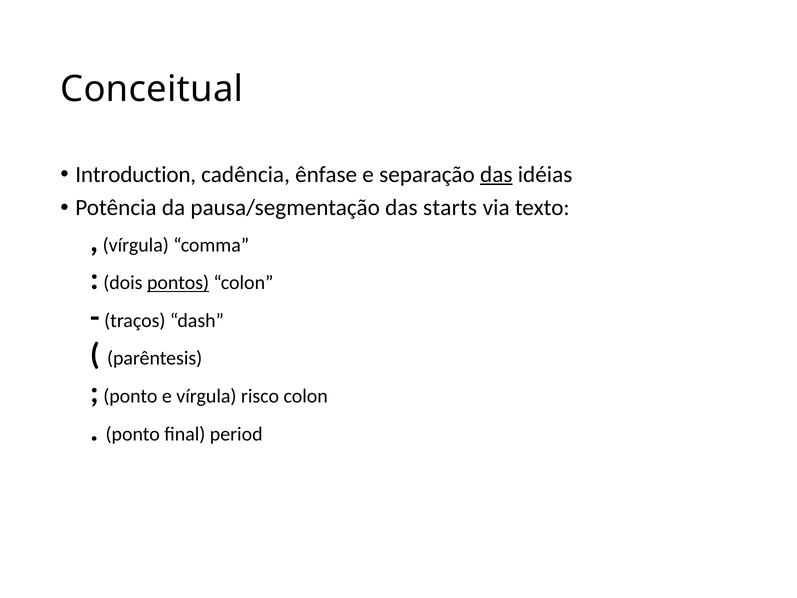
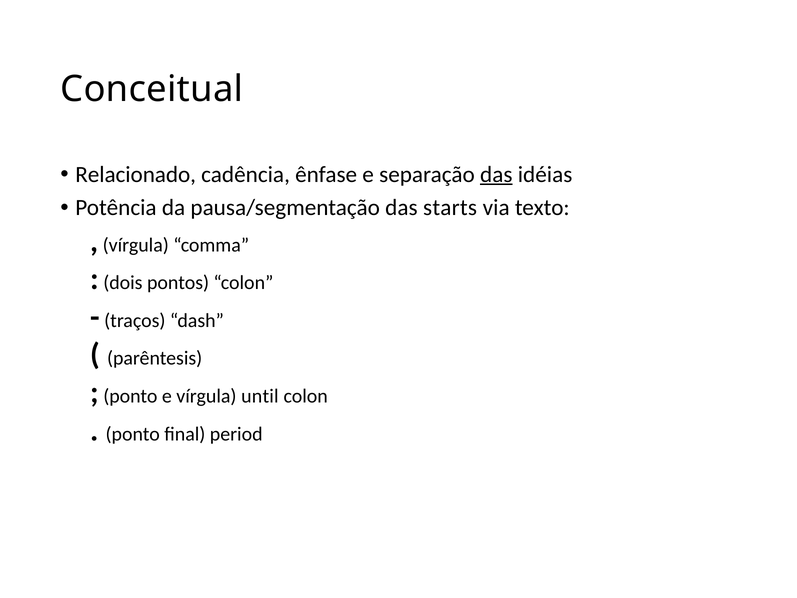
Introduction: Introduction -> Relacionado (136, 174)
pontos underline: present -> none (178, 283)
risco: risco -> until (260, 396)
